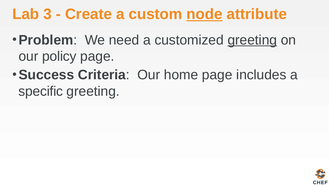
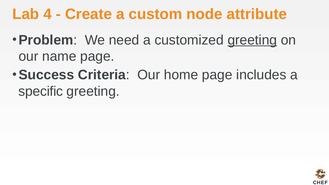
3: 3 -> 4 (47, 14)
node underline: present -> none (204, 14)
policy: policy -> name (59, 56)
